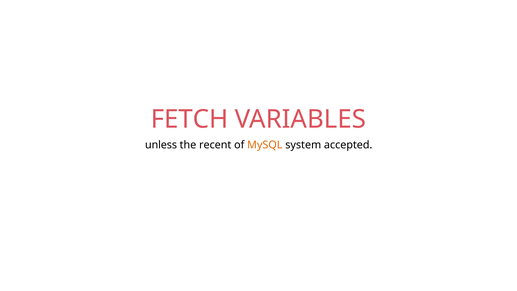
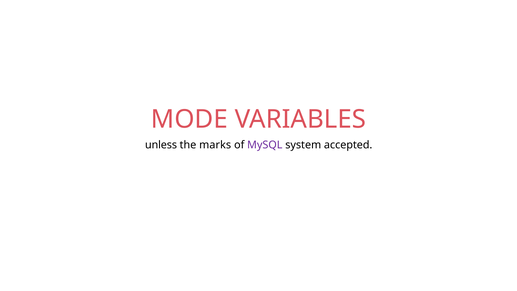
FETCH: FETCH -> MODE (189, 119)
recent: recent -> marks (215, 145)
MySQL colour: orange -> purple (265, 145)
